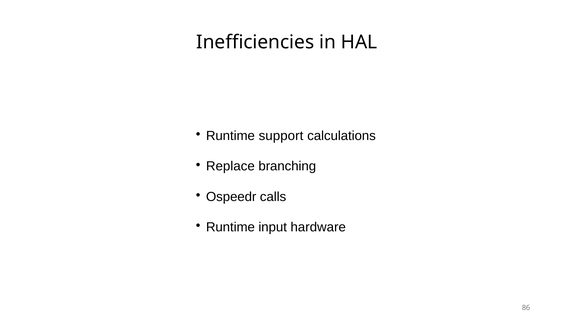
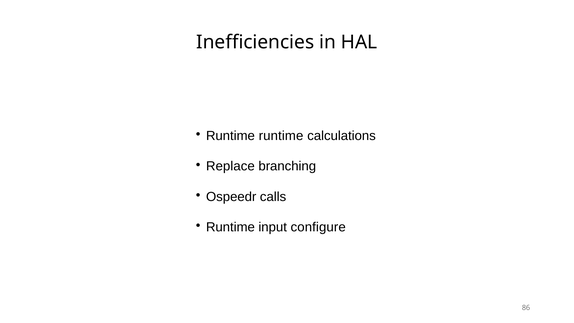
Runtime support: support -> runtime (281, 136)
hardware: hardware -> configure (318, 227)
